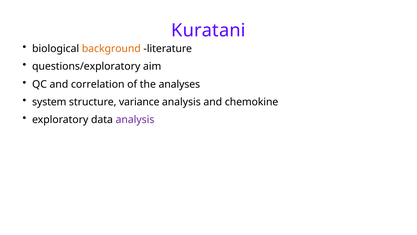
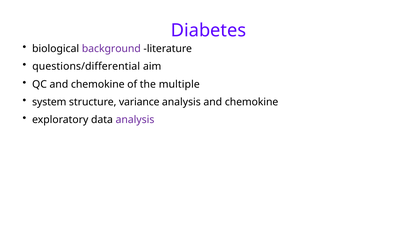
Kuratani: Kuratani -> Diabetes (209, 30)
background colour: orange -> purple (111, 49)
questions/exploratory: questions/exploratory -> questions/differential (86, 66)
QC and correlation: correlation -> chemokine (98, 84)
analyses: analyses -> multiple (179, 84)
